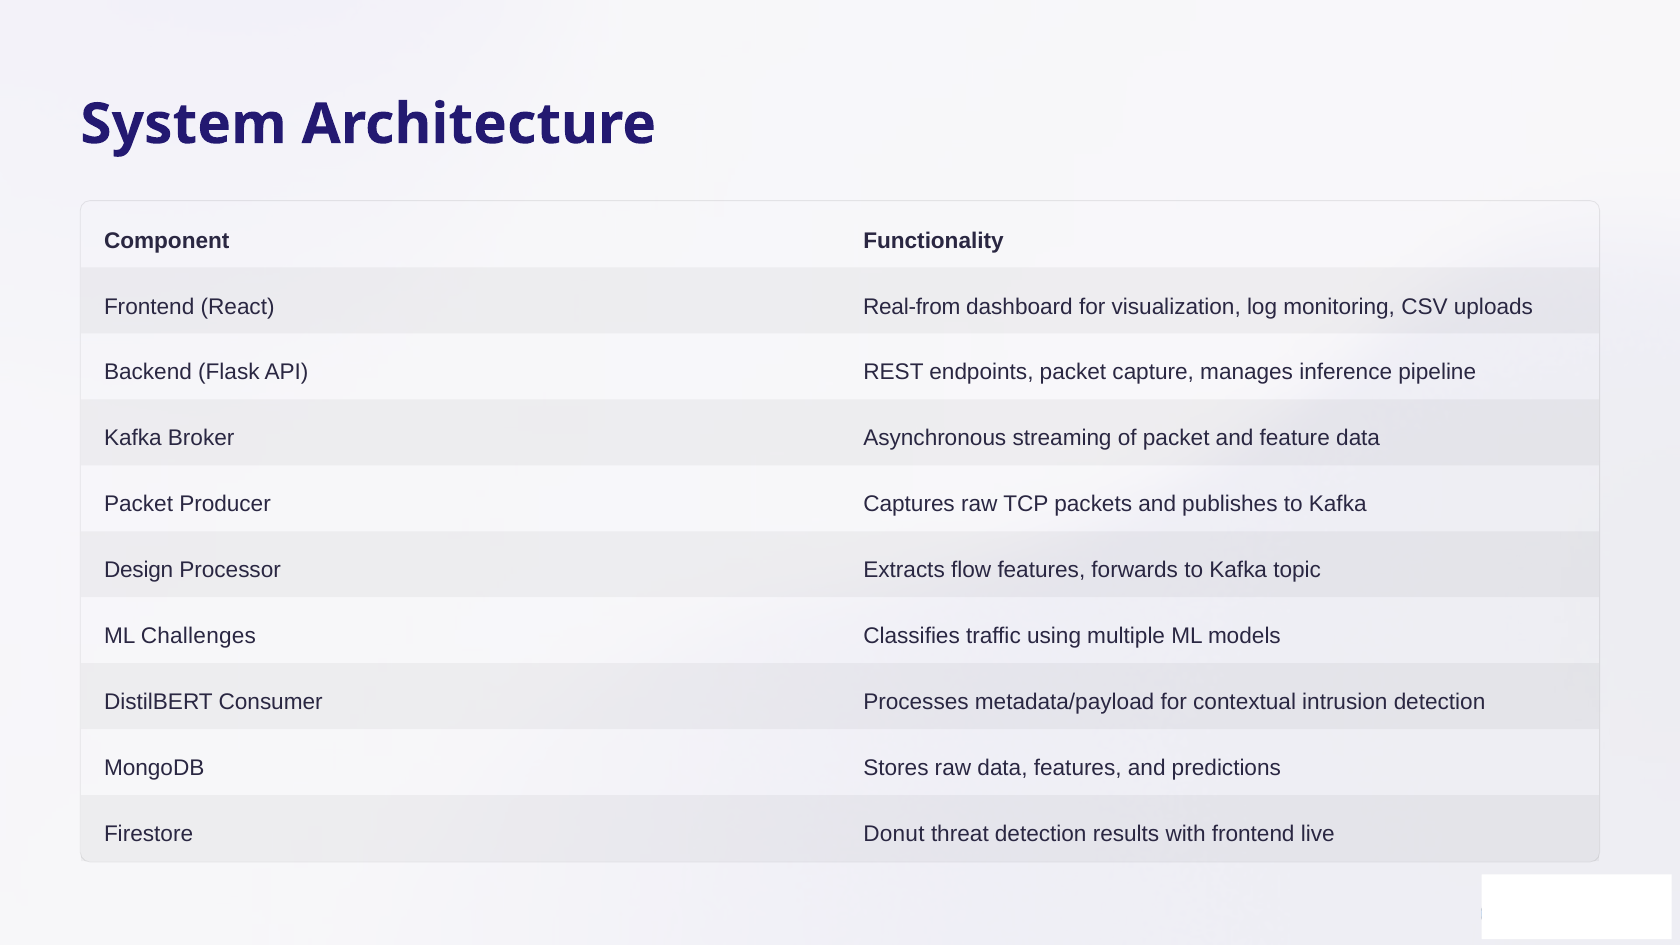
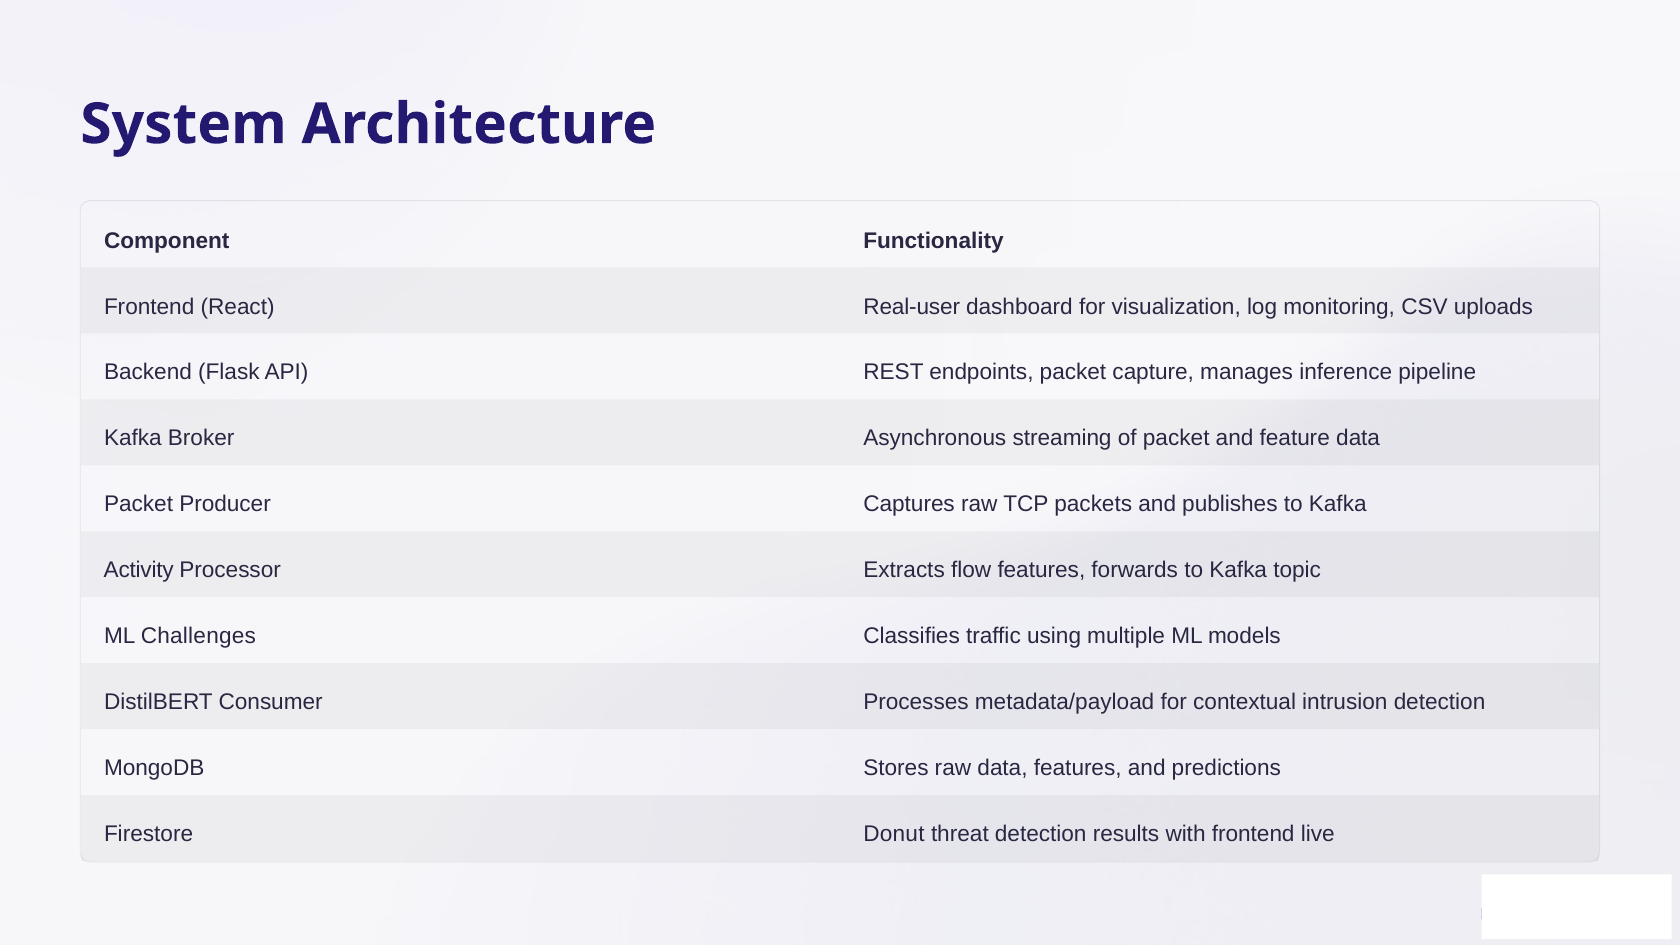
Real-from: Real-from -> Real-user (912, 307)
Design: Design -> Activity (139, 570)
